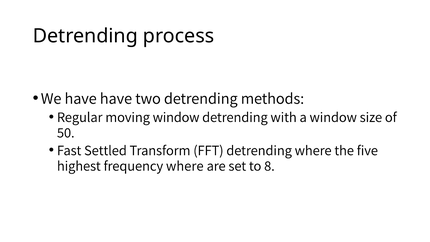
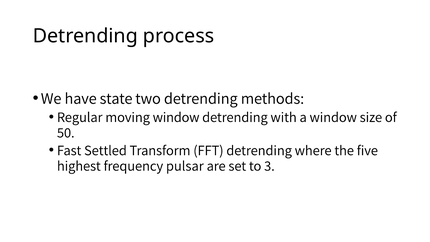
have have: have -> state (116, 98)
frequency where: where -> pulsar (185, 166)
8: 8 -> 3 (269, 166)
